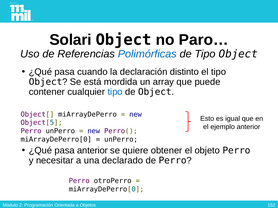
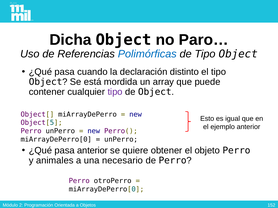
Solari: Solari -> Dicha (70, 40)
tipo colour: blue -> purple (115, 92)
necesitar: necesitar -> animales (55, 161)
declarado: declarado -> necesario (122, 161)
